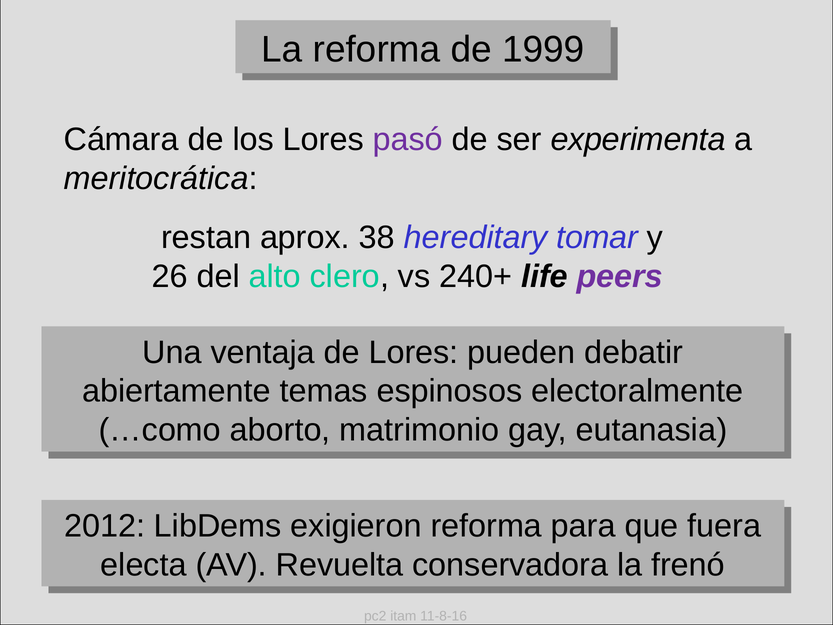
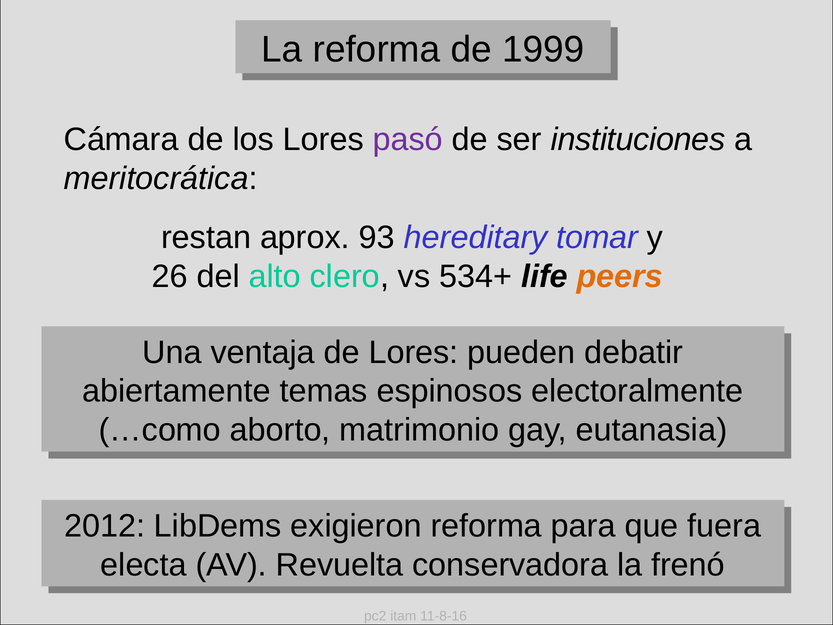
experimenta: experimenta -> instituciones (638, 140)
38: 38 -> 93 (377, 238)
240+: 240+ -> 534+ (476, 276)
peers colour: purple -> orange (620, 276)
